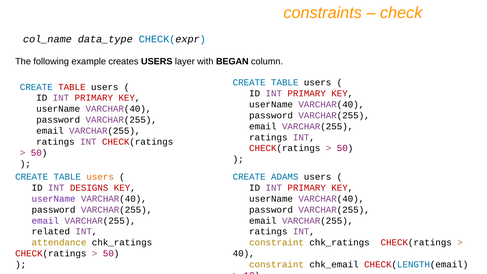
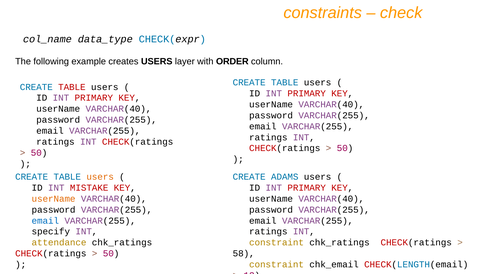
BEGAN: BEGAN -> ORDER (232, 61)
DESIGNS: DESIGNS -> MISTAKE (89, 188)
userName colour: purple -> orange (54, 199)
email colour: purple -> blue (45, 221)
related: related -> specify (51, 232)
40: 40 -> 58 (244, 253)
